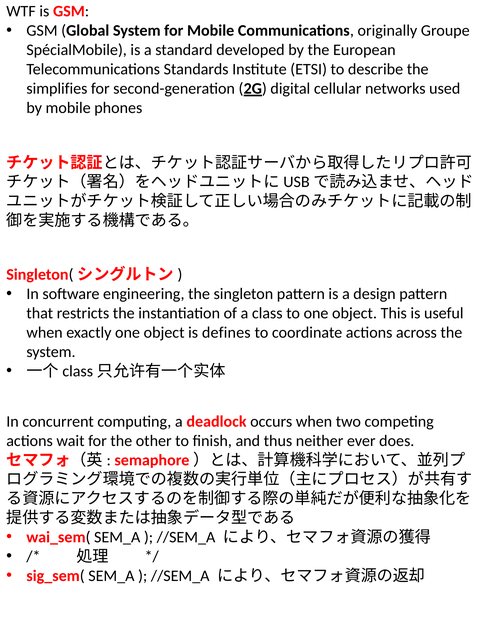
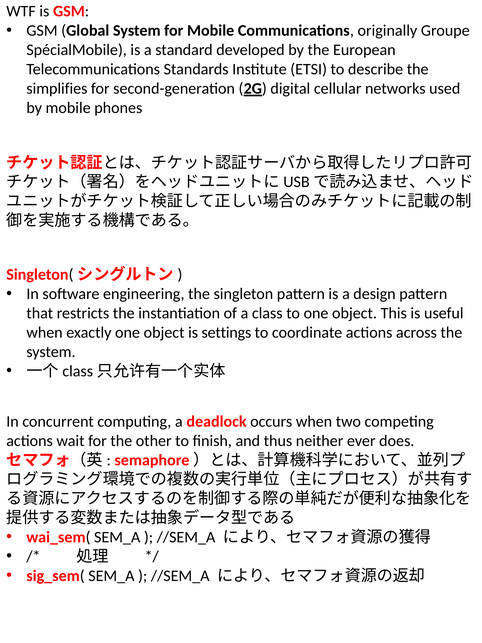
defines: defines -> settings (226, 332)
